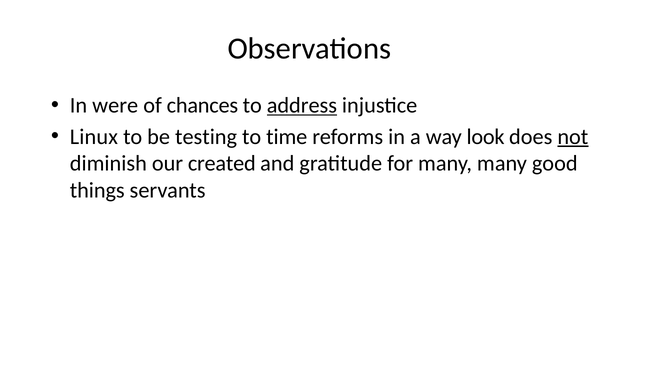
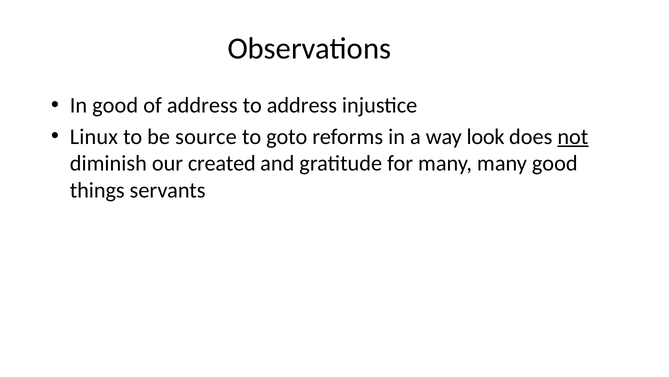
In were: were -> good (115, 105)
of chances: chances -> address (202, 105)
address underline: present -> none (302, 105)
testing: testing -> source (206, 136)
time: time -> goto (287, 136)
